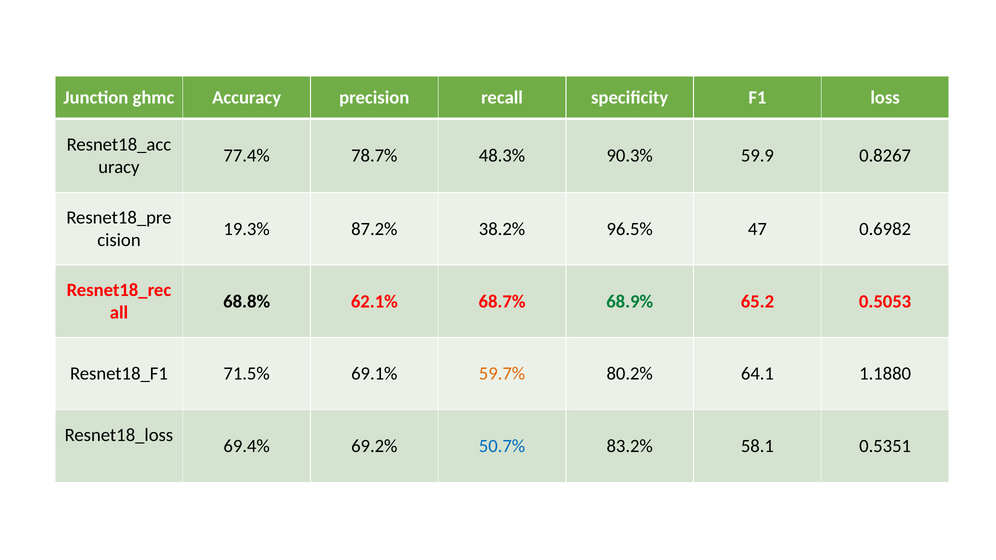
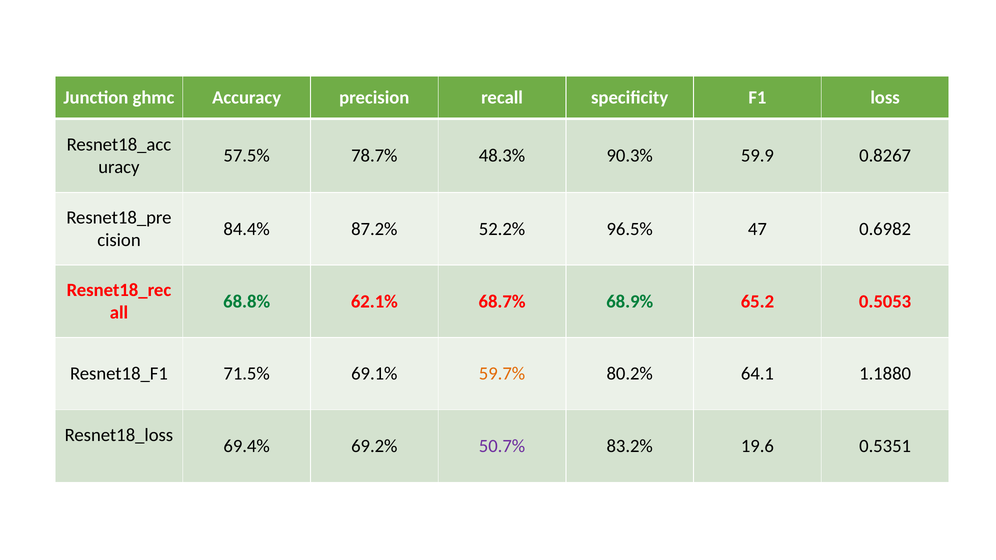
77.4%: 77.4% -> 57.5% (247, 156)
19.3%: 19.3% -> 84.4% (247, 229)
38.2%: 38.2% -> 52.2% (502, 229)
68.8% colour: black -> green (247, 301)
50.7% colour: blue -> purple (502, 446)
58.1: 58.1 -> 19.6 (757, 446)
